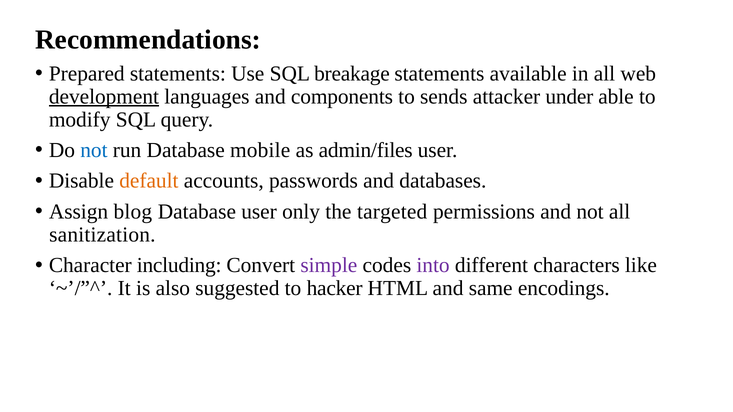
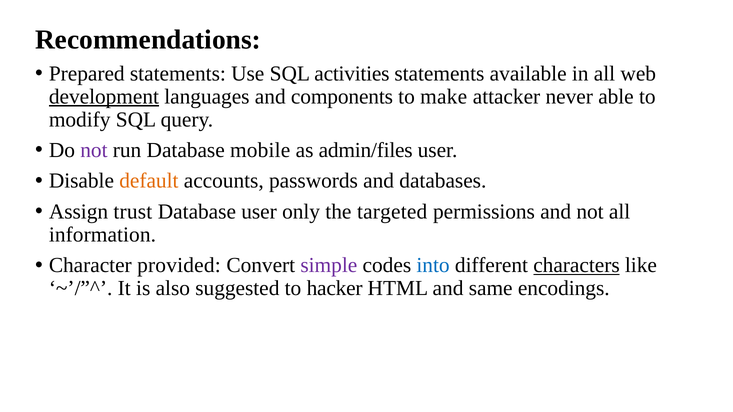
breakage: breakage -> activities (352, 74)
sends: sends -> make (444, 97)
under: under -> never (569, 97)
not colour: blue -> purple (94, 150)
blog: blog -> trust (133, 212)
sanitization: sanitization -> information (102, 235)
including: including -> provided (179, 265)
into colour: purple -> blue (433, 265)
characters underline: none -> present (576, 265)
